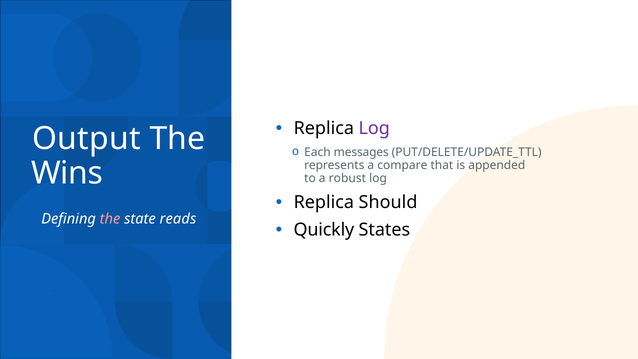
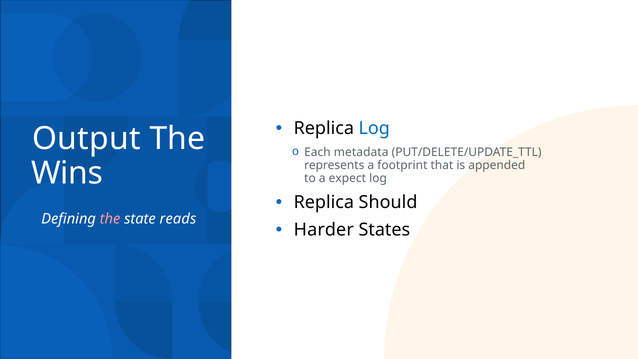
Log colour: purple -> blue (374, 128)
messages: messages -> metadata (361, 152)
compare: compare -> footprint (402, 165)
robust: robust -> expect (347, 178)
Quickly: Quickly -> Harder (324, 230)
